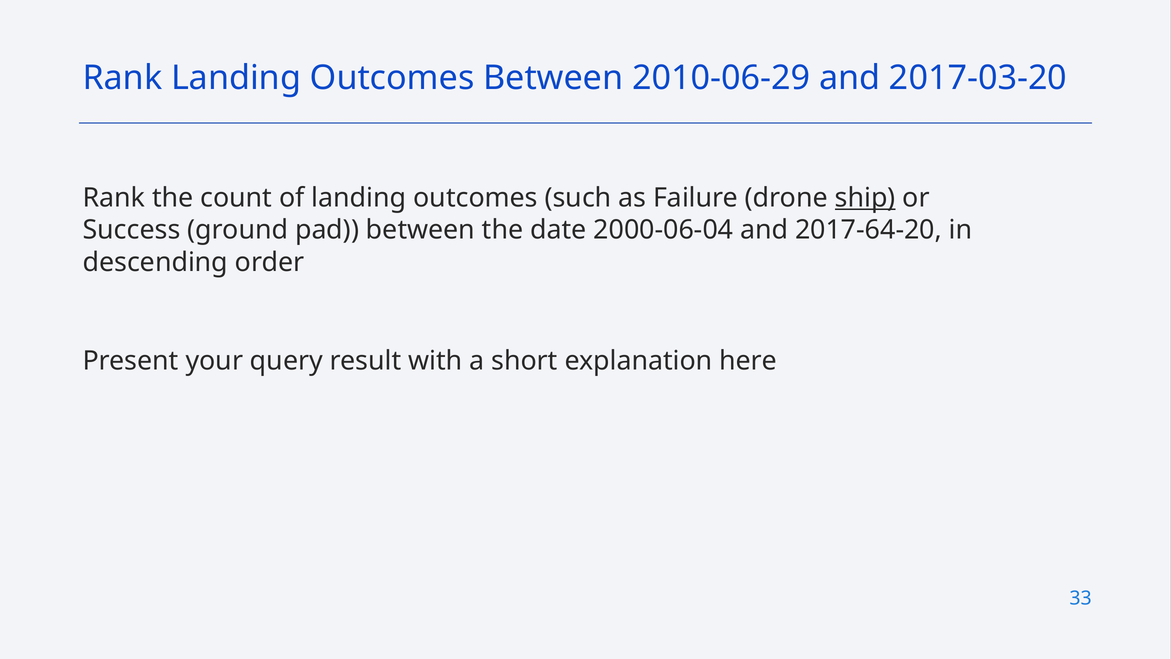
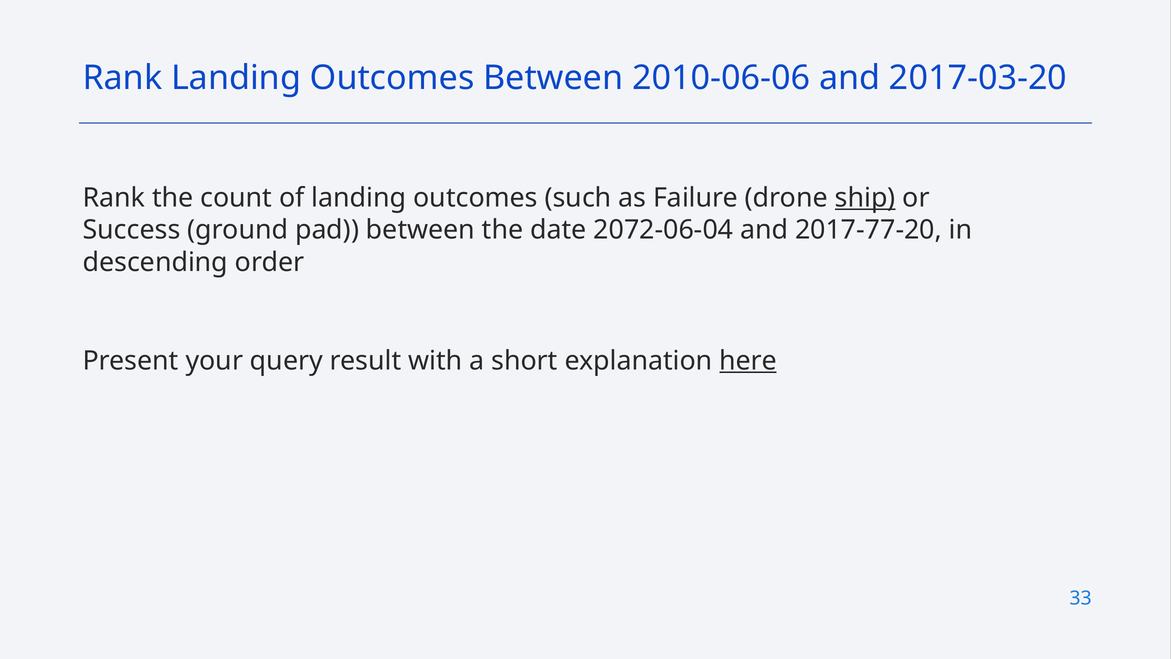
2010-06-29: 2010-06-29 -> 2010-06-06 (721, 78)
2000-06-04: 2000-06-04 -> 2072-06-04 (663, 230)
2017-64-20: 2017-64-20 -> 2017-77-20 (868, 230)
here underline: none -> present (748, 361)
